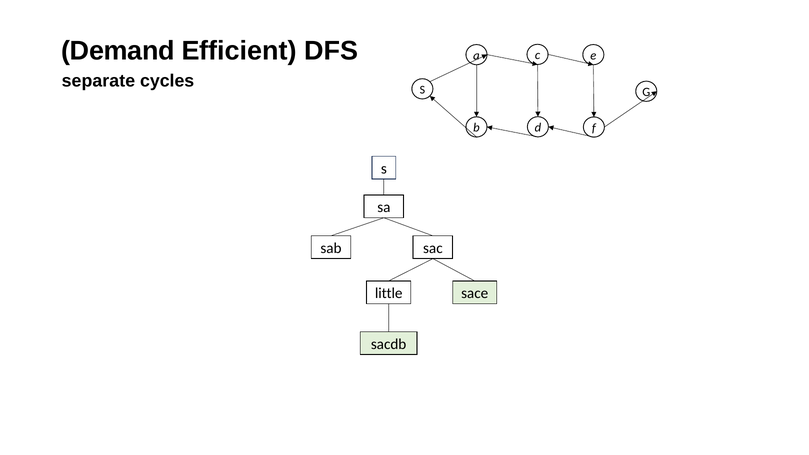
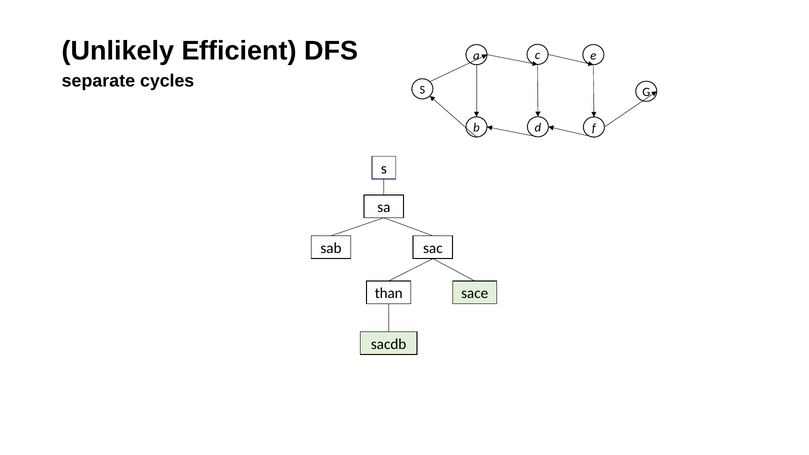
Demand: Demand -> Unlikely (118, 51)
little: little -> than (389, 293)
